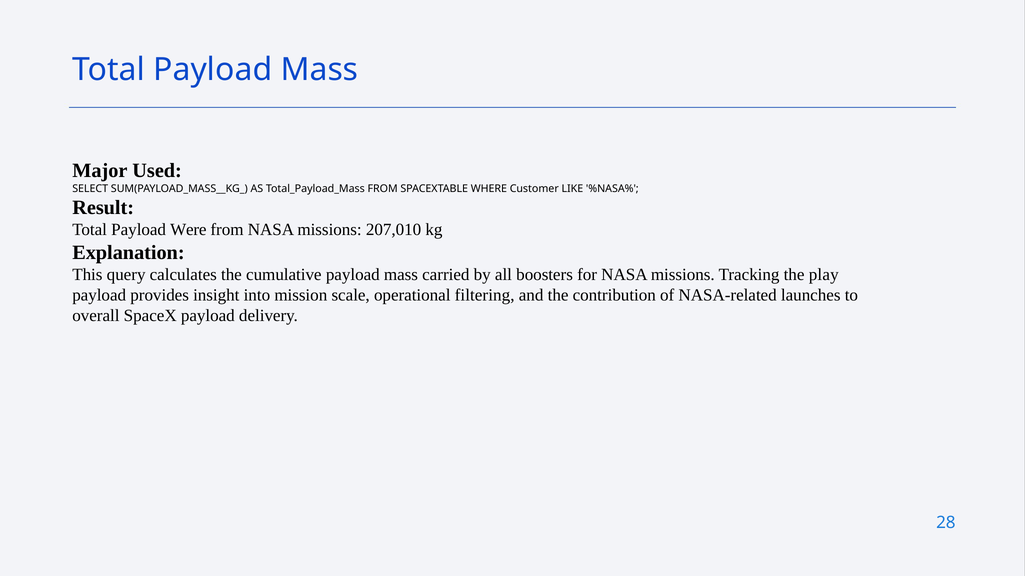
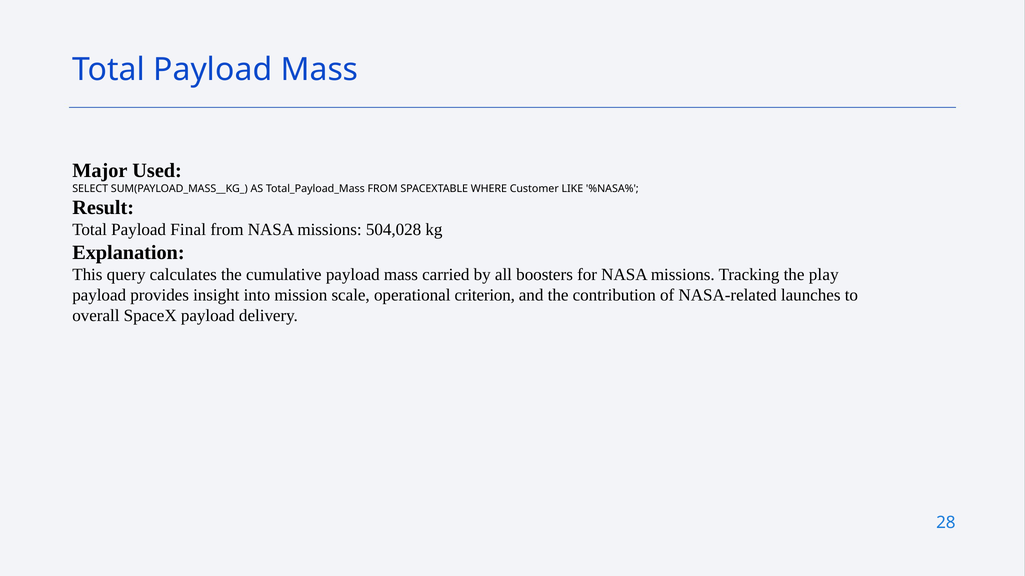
Were: Were -> Final (188, 230)
207,010: 207,010 -> 504,028 (394, 230)
filtering: filtering -> criterion (485, 295)
